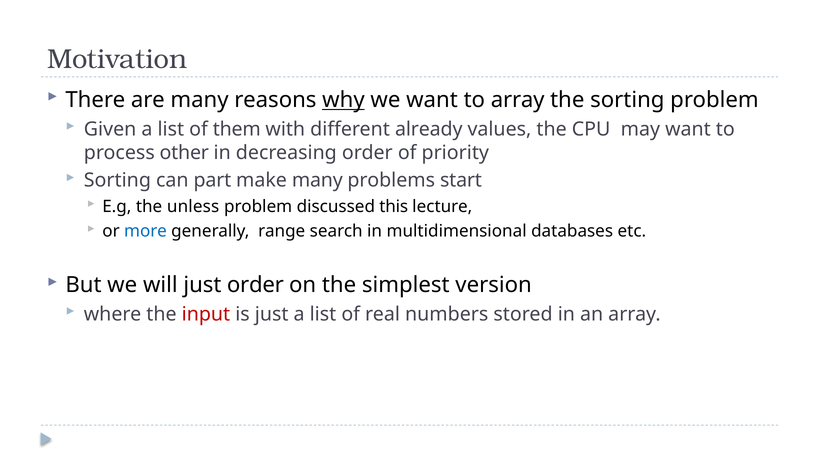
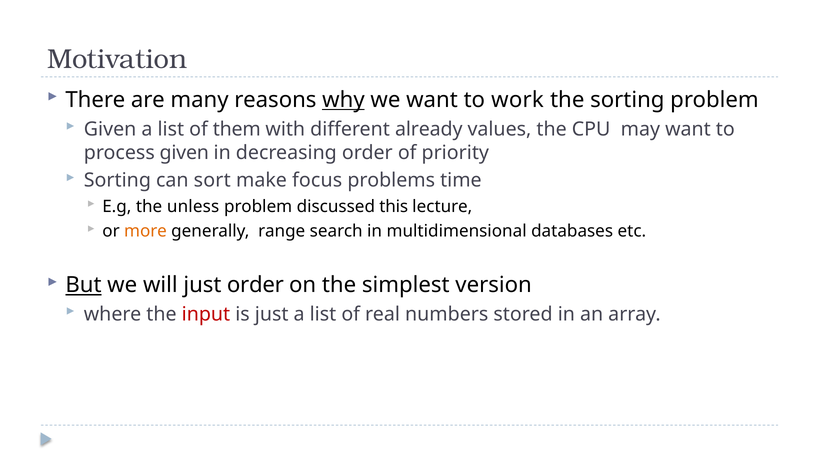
to array: array -> work (517, 100)
process other: other -> given (184, 153)
part: part -> sort (212, 180)
make many: many -> focus (317, 180)
start: start -> time (461, 180)
more colour: blue -> orange (145, 231)
But underline: none -> present (83, 285)
